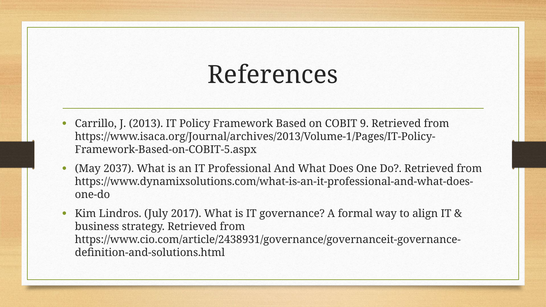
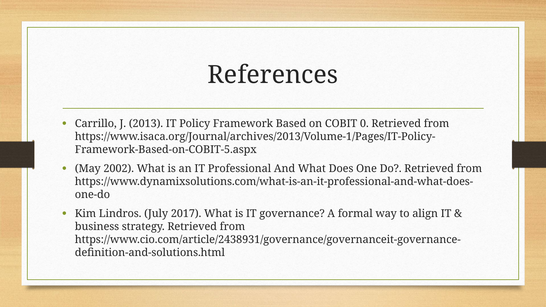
9: 9 -> 0 (364, 124)
2037: 2037 -> 2002 (119, 169)
